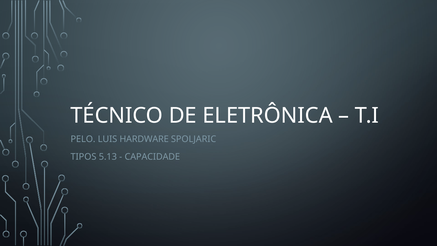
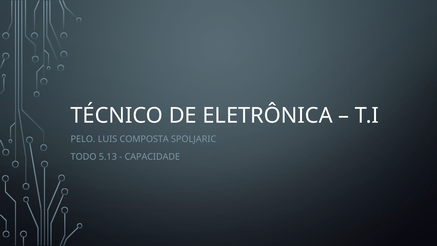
HARDWARE: HARDWARE -> COMPOSTA (144, 139)
TIPOS: TIPOS -> TODO (83, 157)
